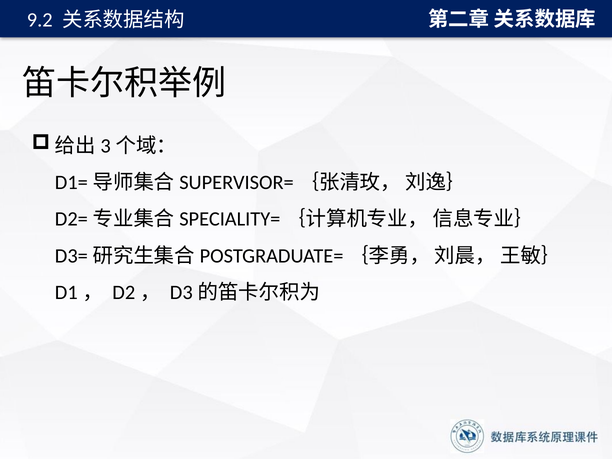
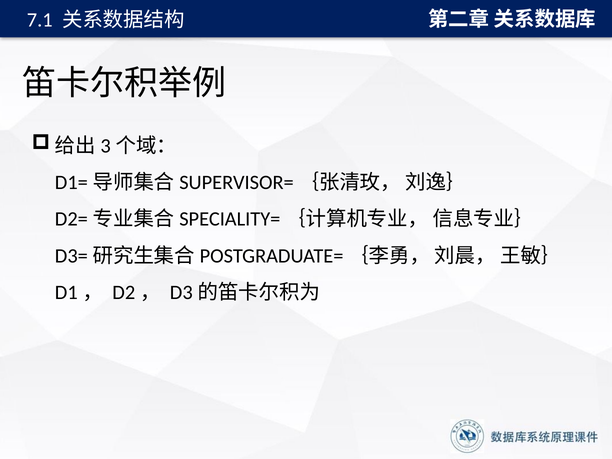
9.2: 9.2 -> 7.1 (40, 20)
